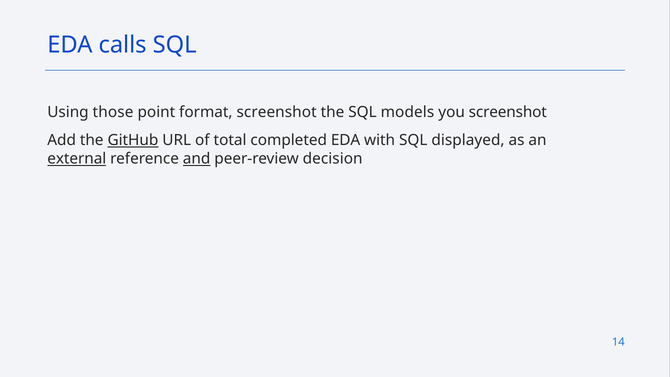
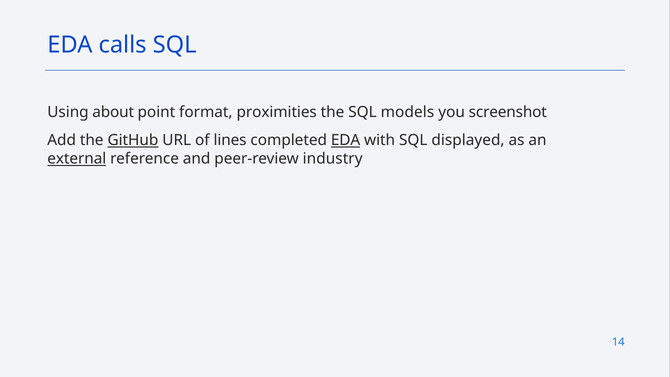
those: those -> about (113, 112)
format screenshot: screenshot -> proximities (277, 112)
total: total -> lines (230, 140)
EDA underline: none -> present (346, 140)
and underline: present -> none (197, 159)
decision: decision -> industry (333, 159)
